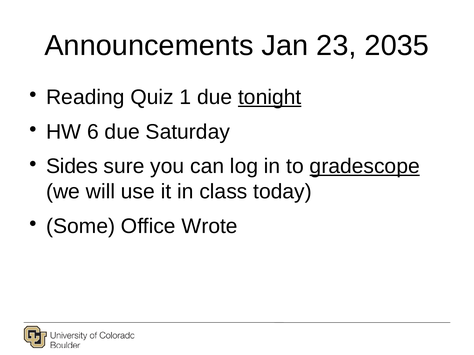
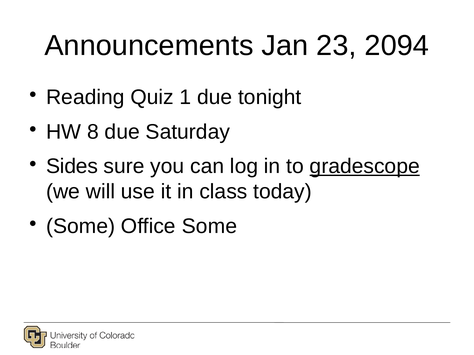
2035: 2035 -> 2094 (397, 46)
tonight underline: present -> none (270, 97)
6: 6 -> 8 (93, 132)
Office Wrote: Wrote -> Some (210, 227)
